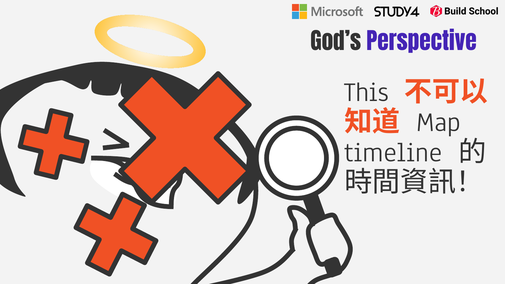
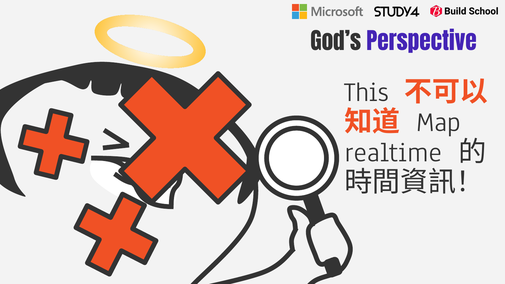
timeline: timeline -> realtime (393, 152)
